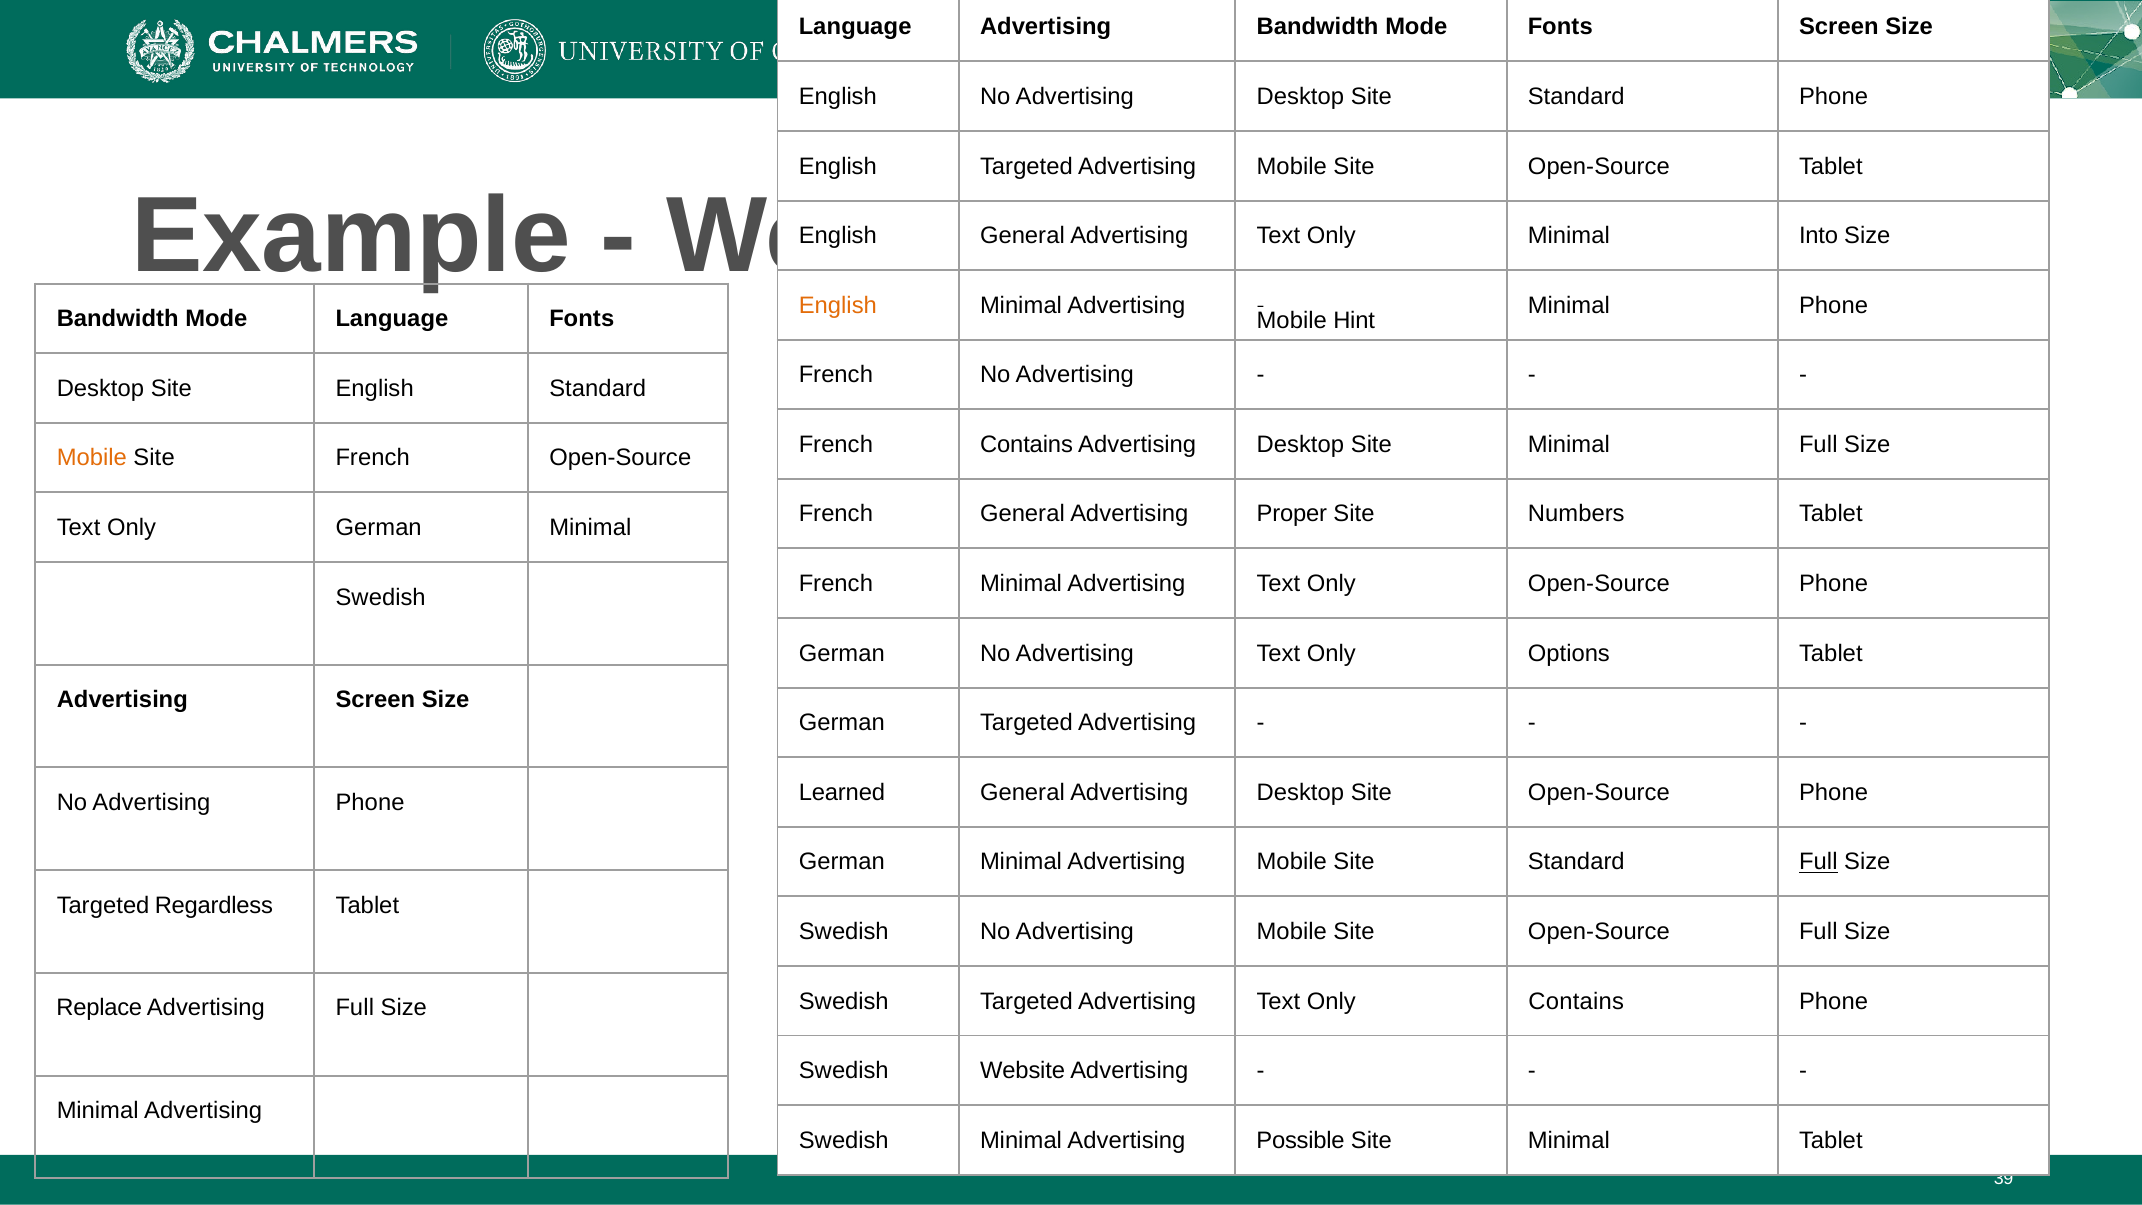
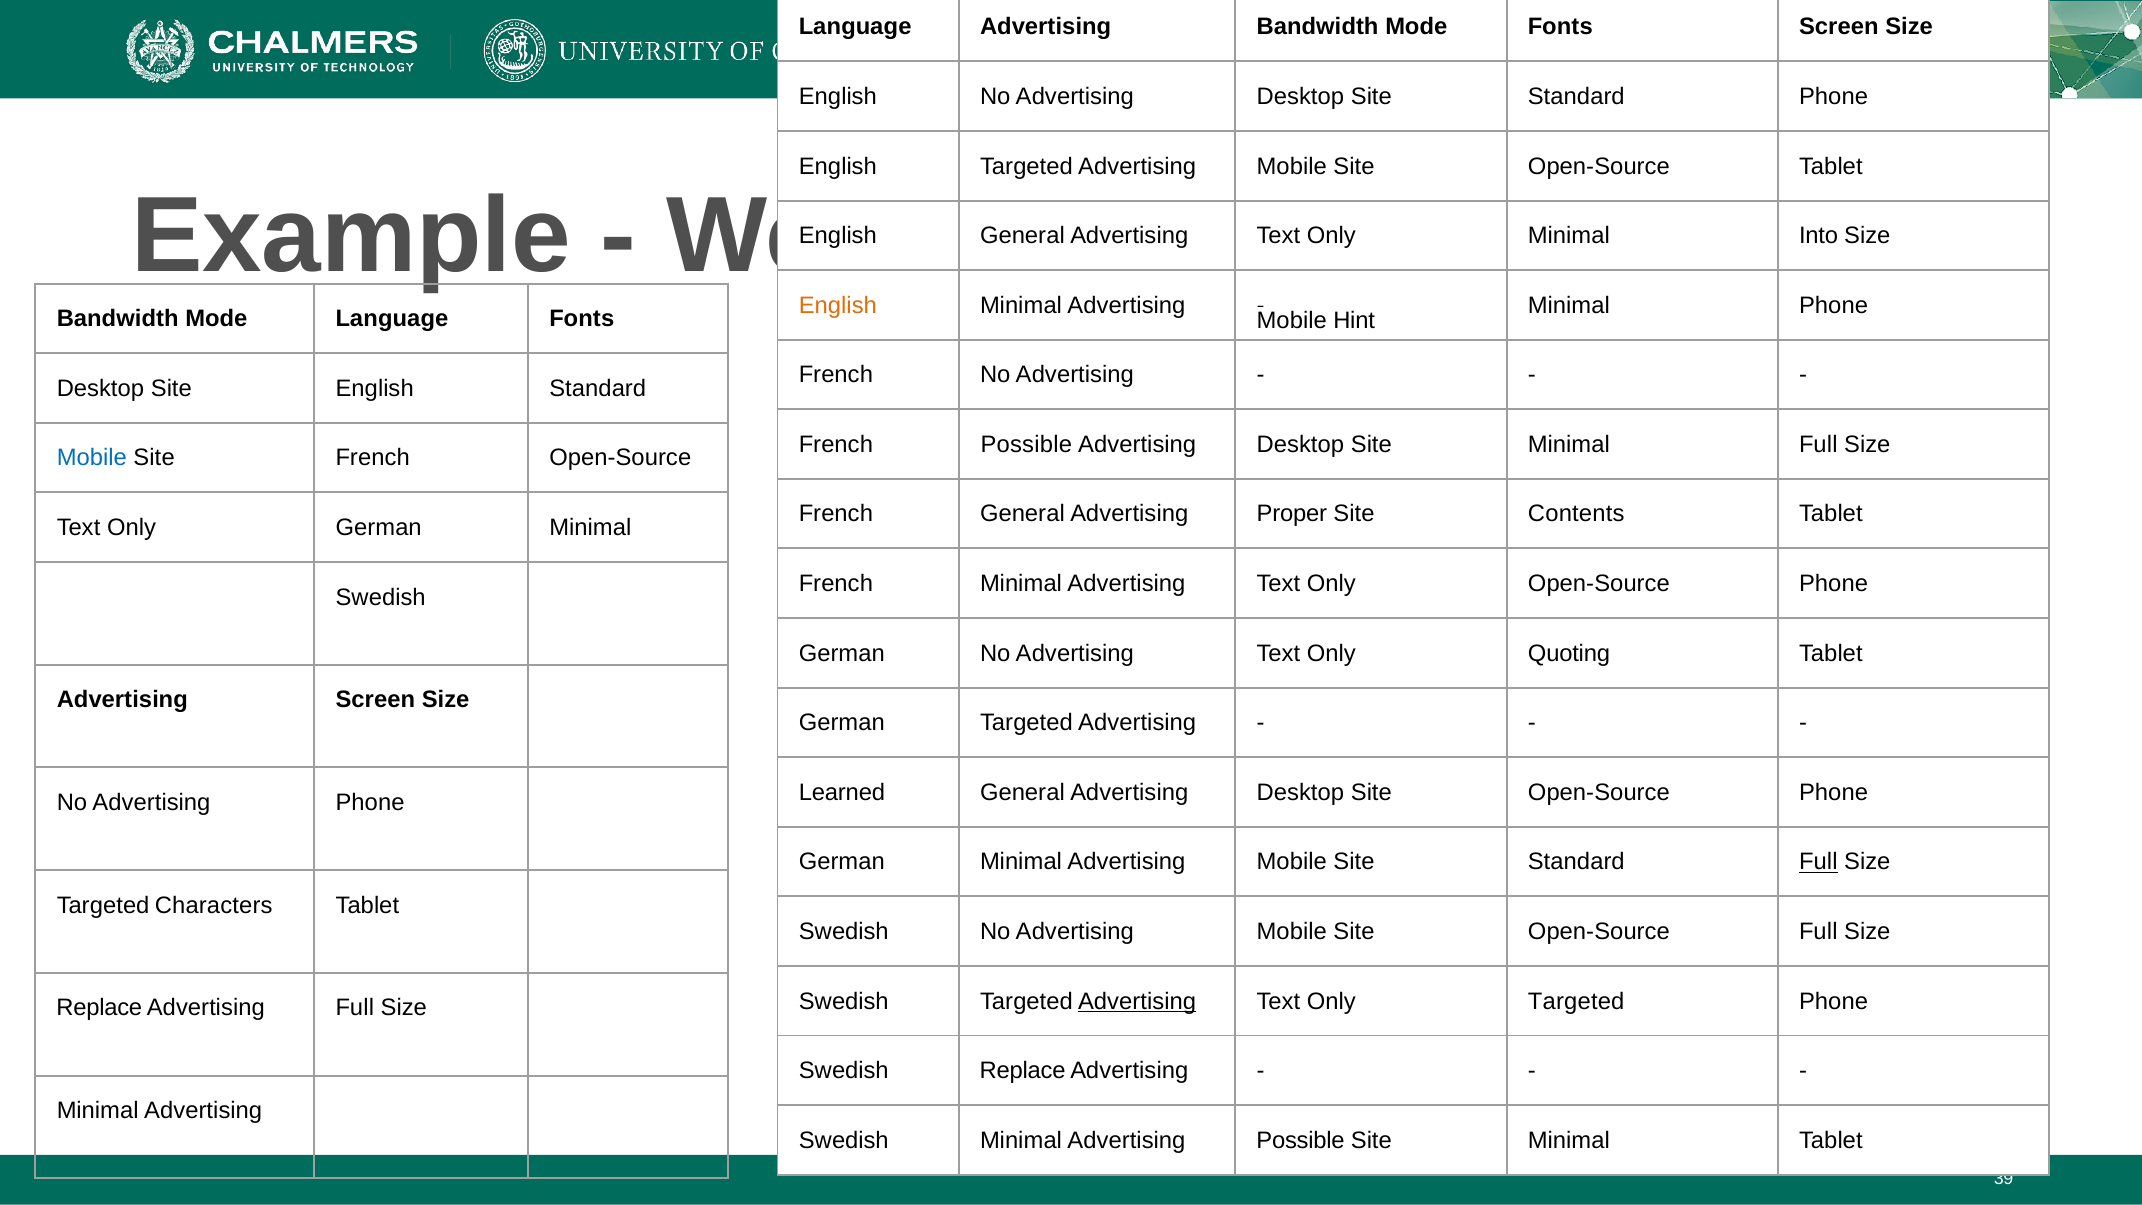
French Contains: Contains -> Possible (1026, 445)
Mobile colour: orange -> blue (92, 458)
Numbers: Numbers -> Contents (1576, 514)
Options: Options -> Quoting (1569, 653)
Regardless: Regardless -> Characters (214, 905)
Advertising underline: none -> present (1137, 1001)
Contains: Contains -> Targeted (1576, 1001)
Swedish Website: Website -> Replace (1023, 1071)
